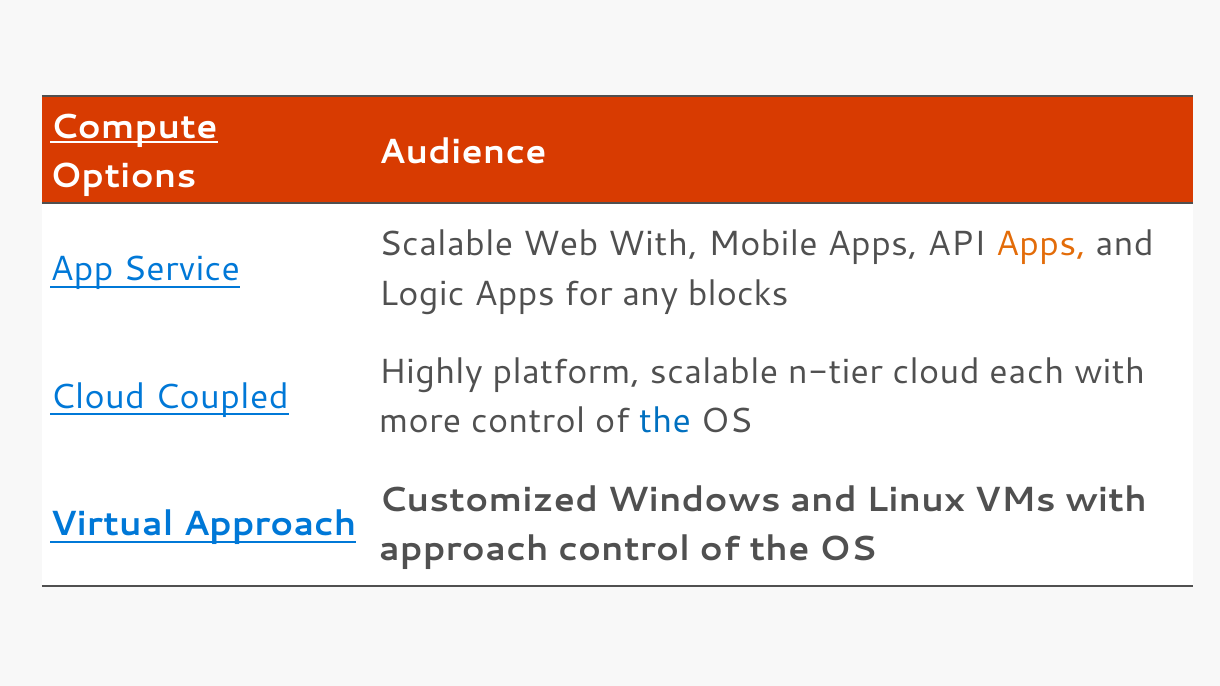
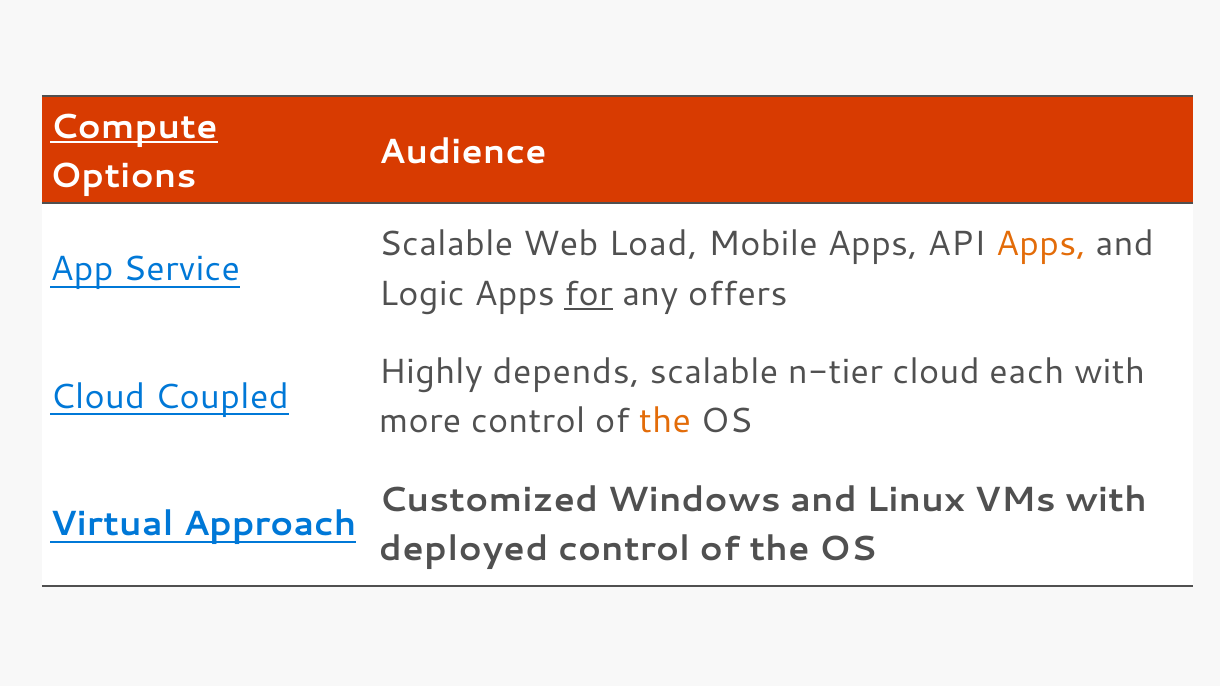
Web With: With -> Load (653, 244)
for underline: none -> present (589, 294)
blocks: blocks -> offers (738, 294)
platform: platform -> depends (566, 372)
the colour: blue -> orange (665, 421)
approach: approach -> deployed (464, 549)
